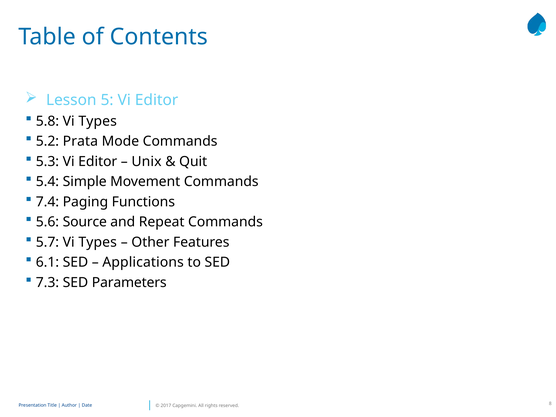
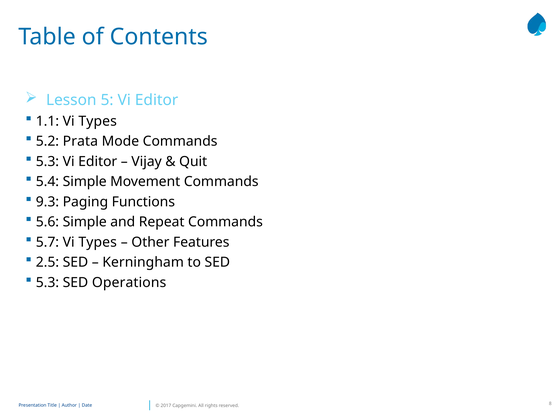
5.8: 5.8 -> 1.1 (47, 121)
Unix: Unix -> Vijay (147, 161)
7.4: 7.4 -> 9.3 (47, 202)
5.6 Source: Source -> Simple (85, 222)
6.1: 6.1 -> 2.5 (47, 262)
Applications: Applications -> Kerningham (143, 262)
7.3: 7.3 -> 5.3 (47, 282)
Parameters: Parameters -> Operations (129, 282)
